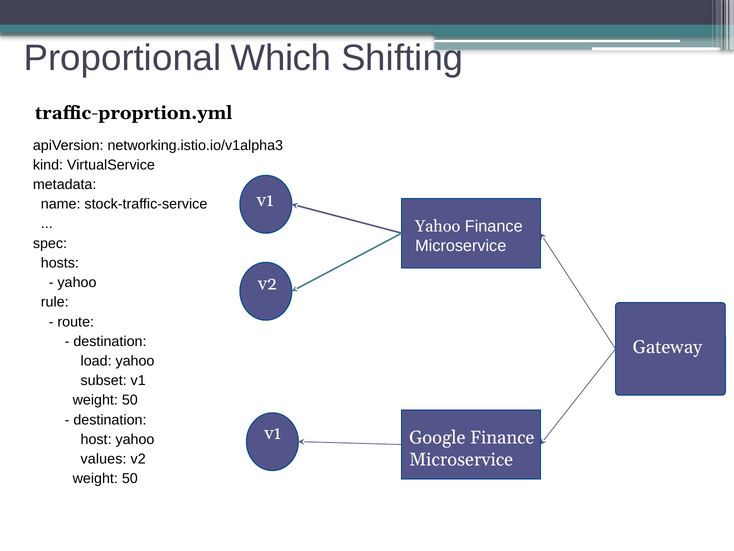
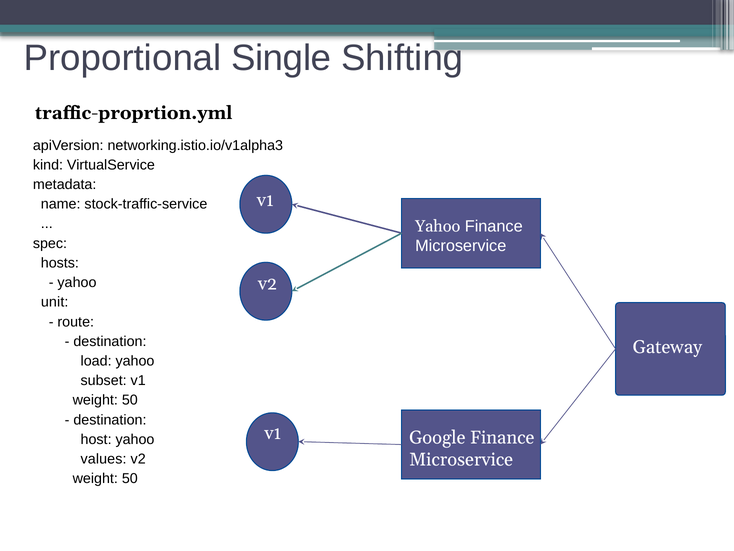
Which: Which -> Single (281, 58)
rule: rule -> unit (55, 302)
